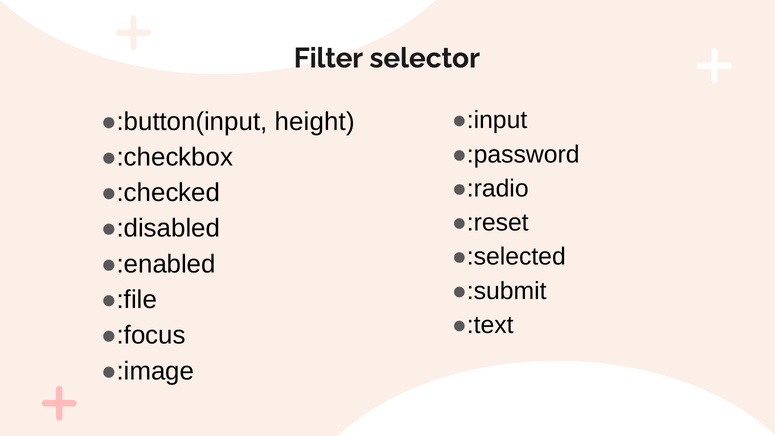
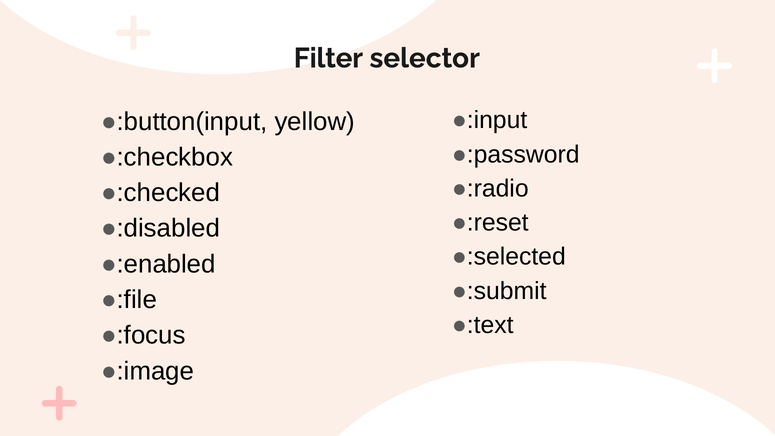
height: height -> yellow (315, 121)
